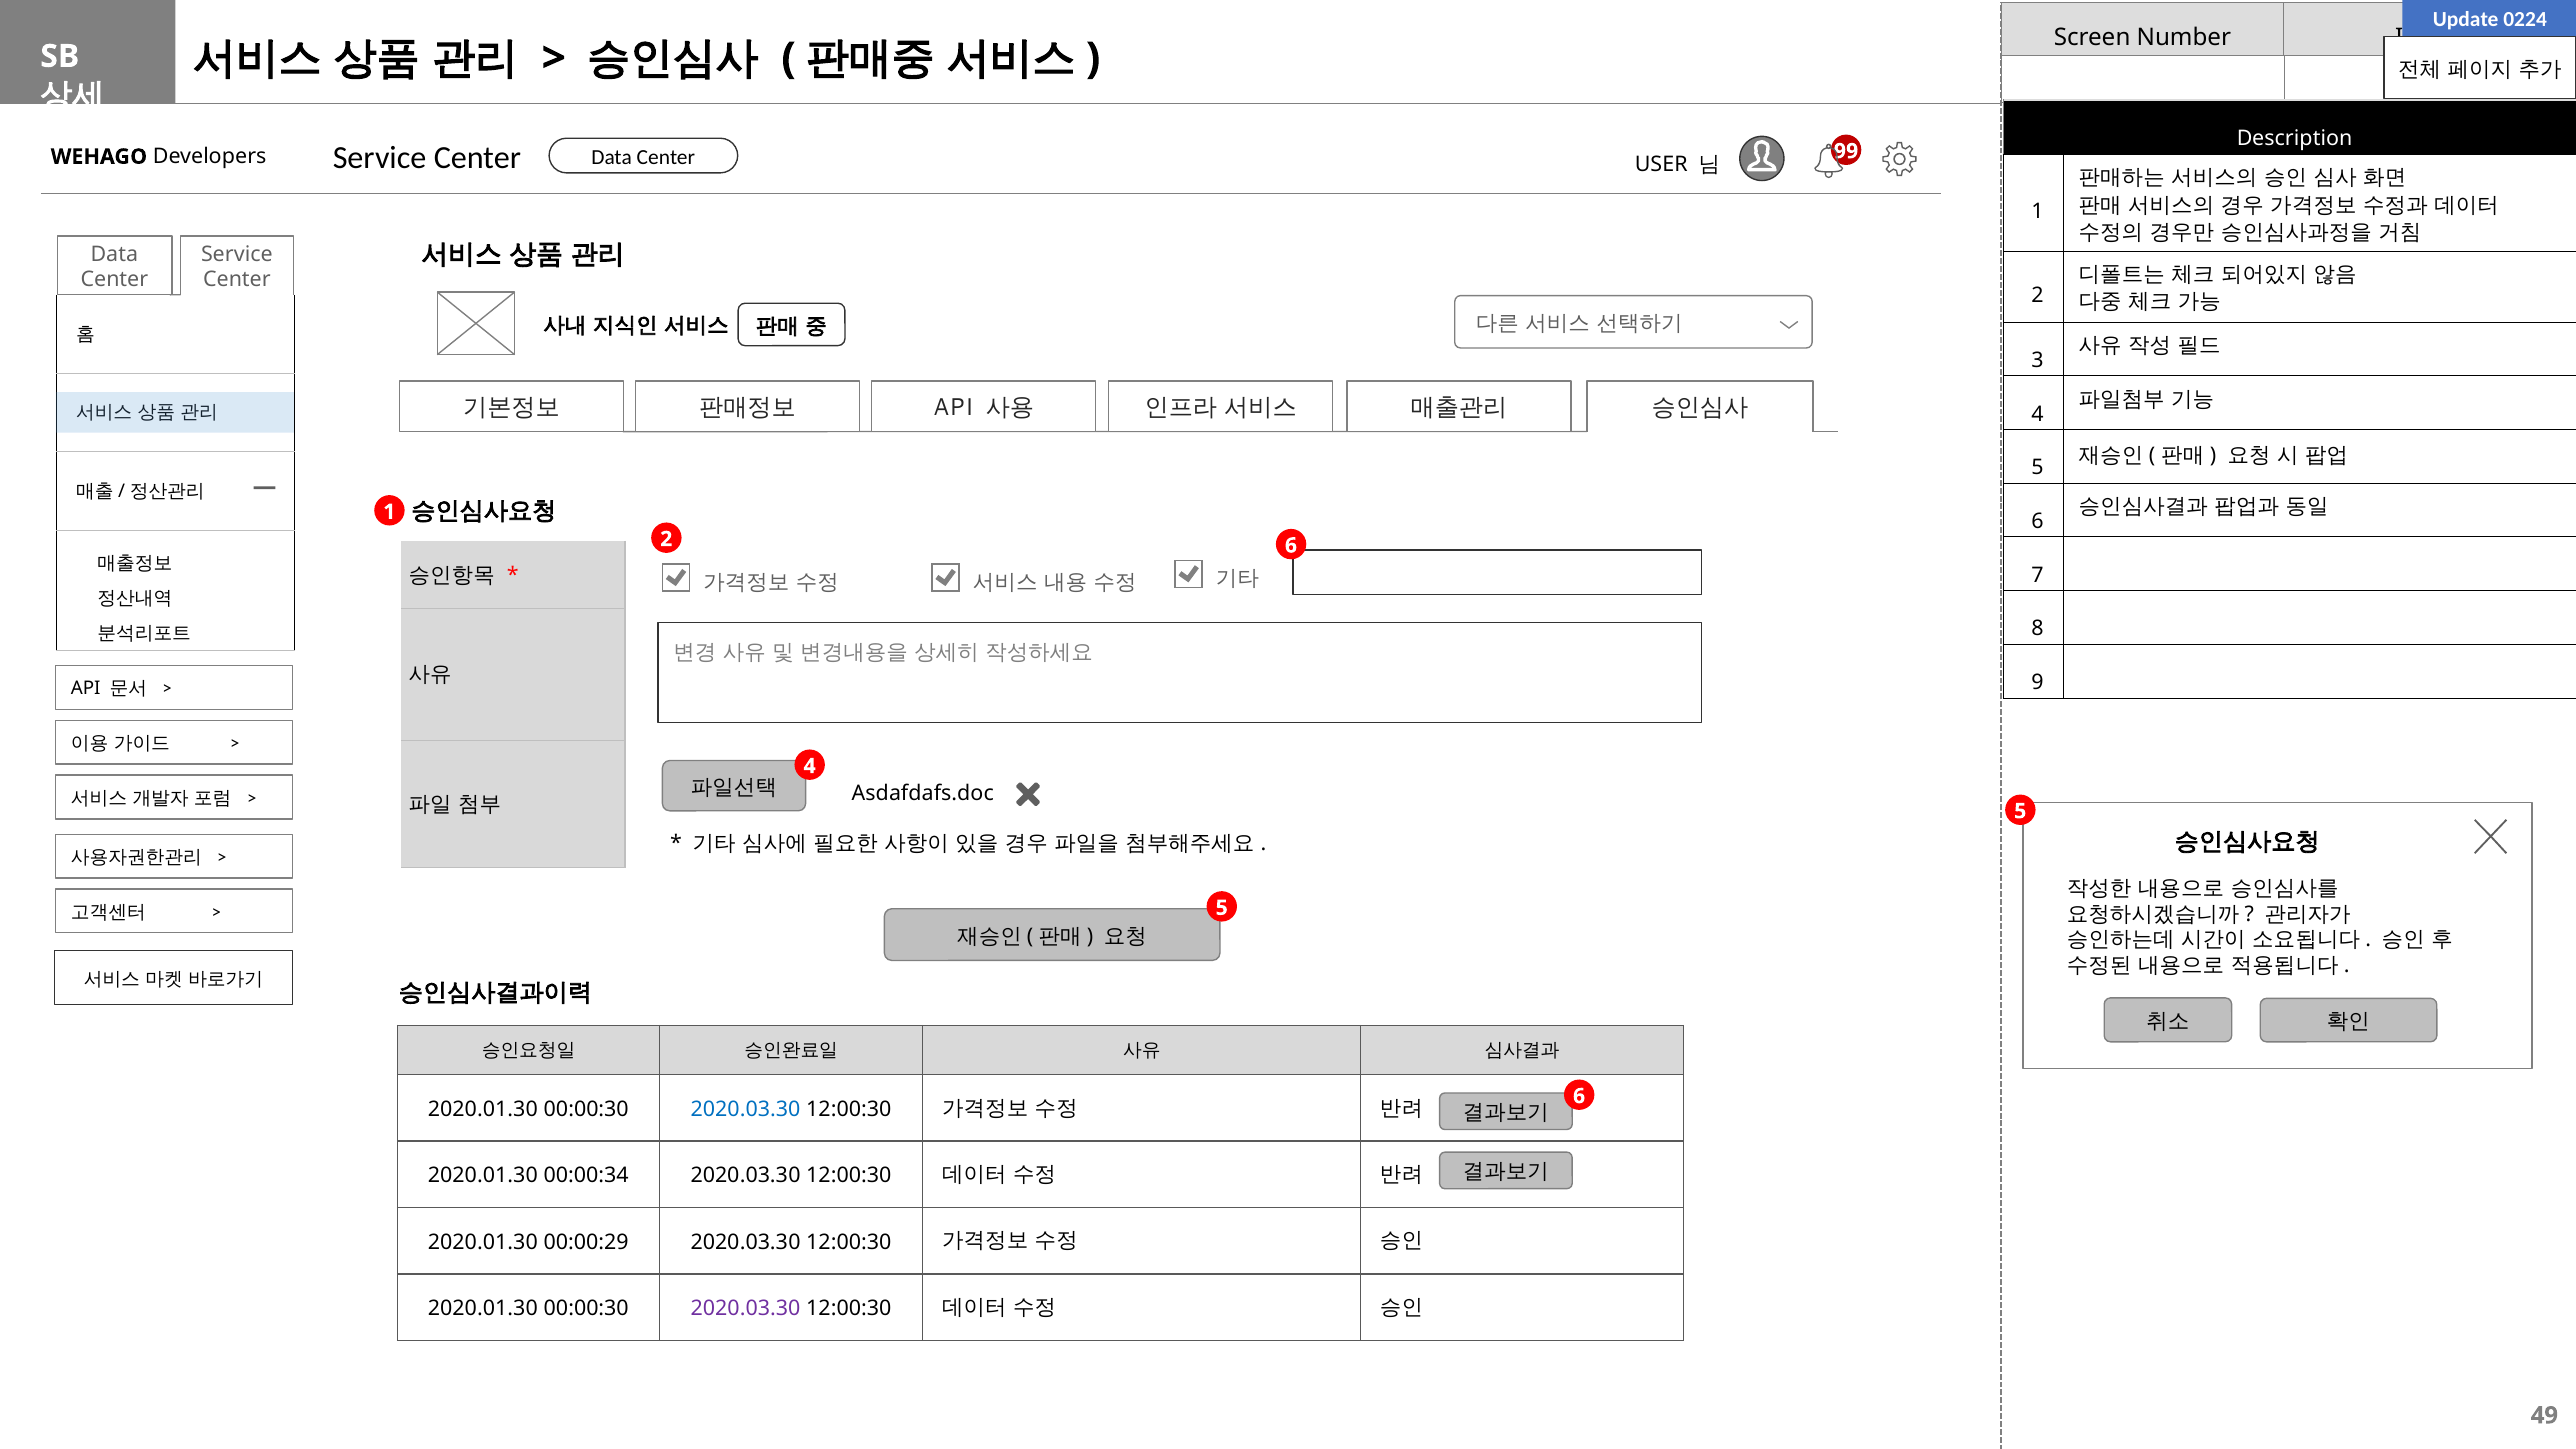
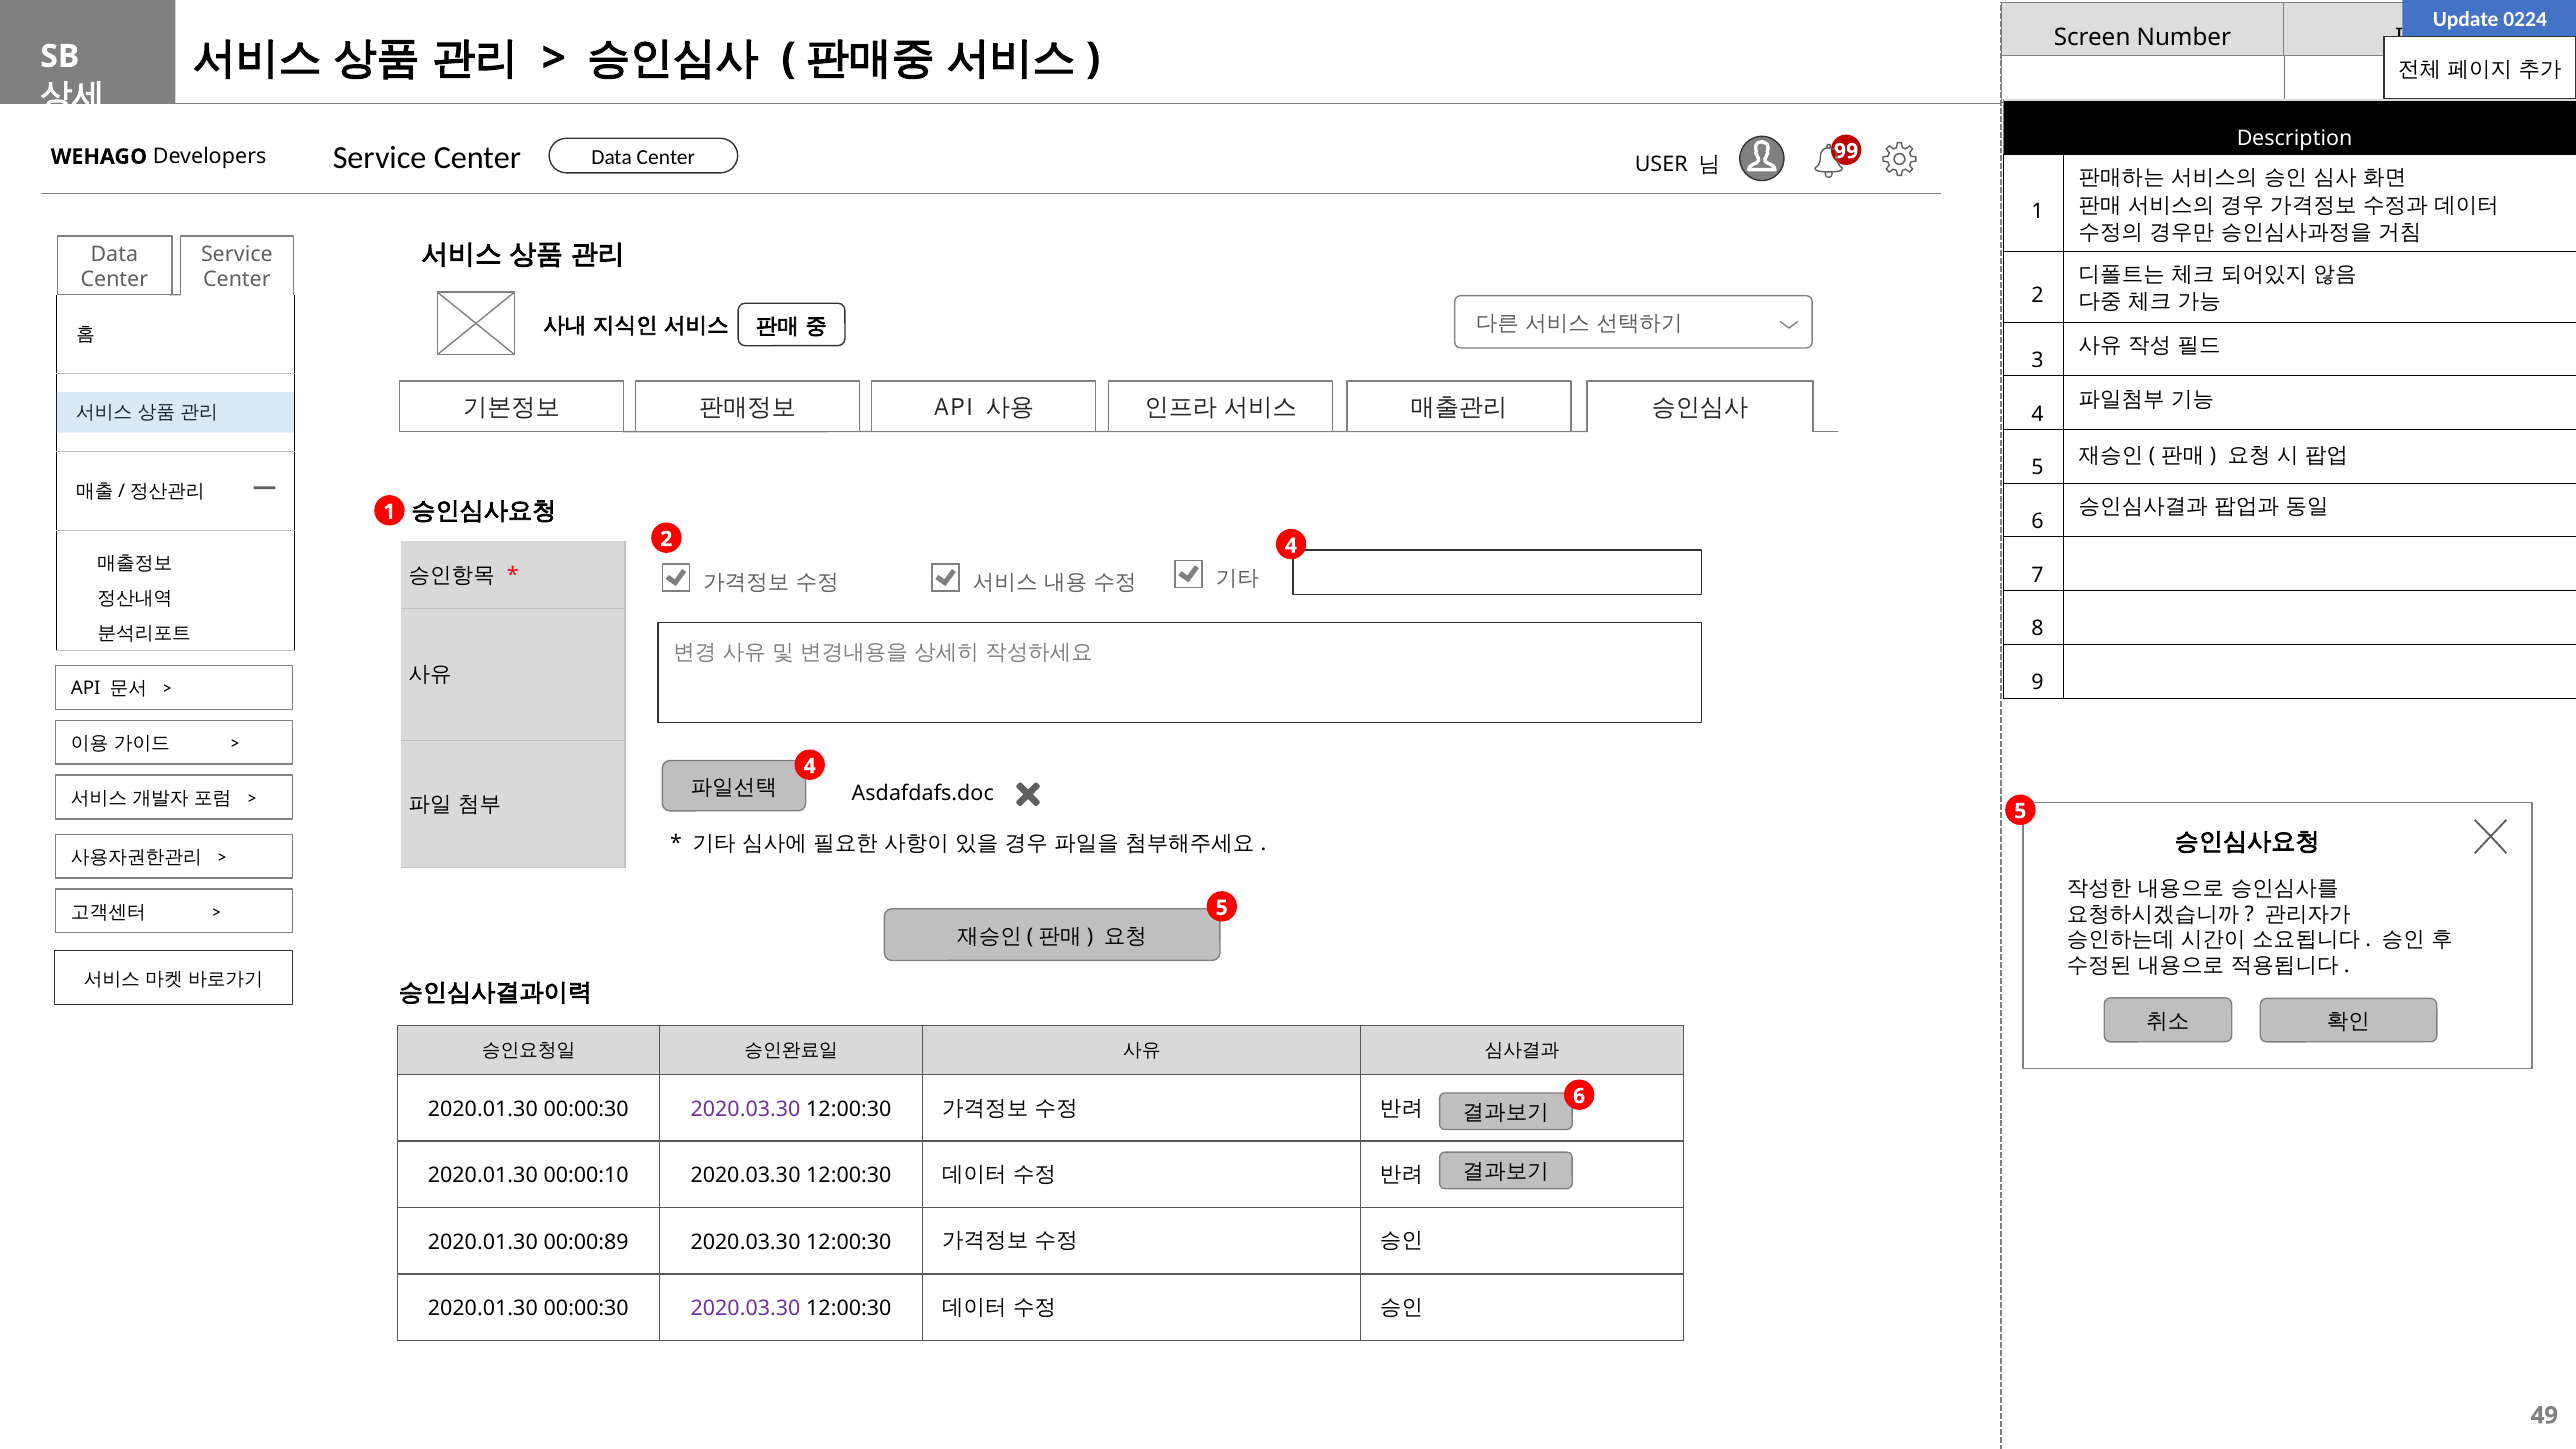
2 6: 6 -> 4 (1291, 546)
2020.03.30 colour: blue -> purple (746, 1109)
00:00:34: 00:00:34 -> 00:00:10 (586, 1176)
00:00:29: 00:00:29 -> 00:00:89 (586, 1242)
